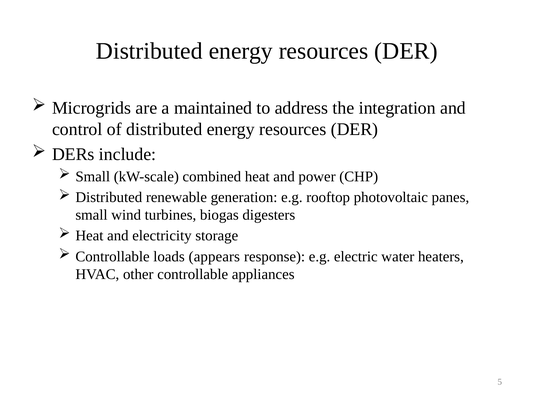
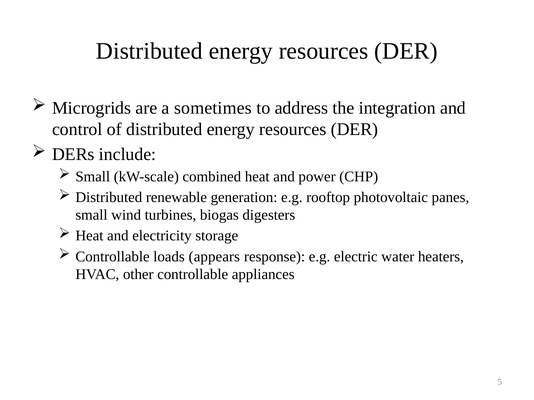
maintained: maintained -> sometimes (213, 108)
